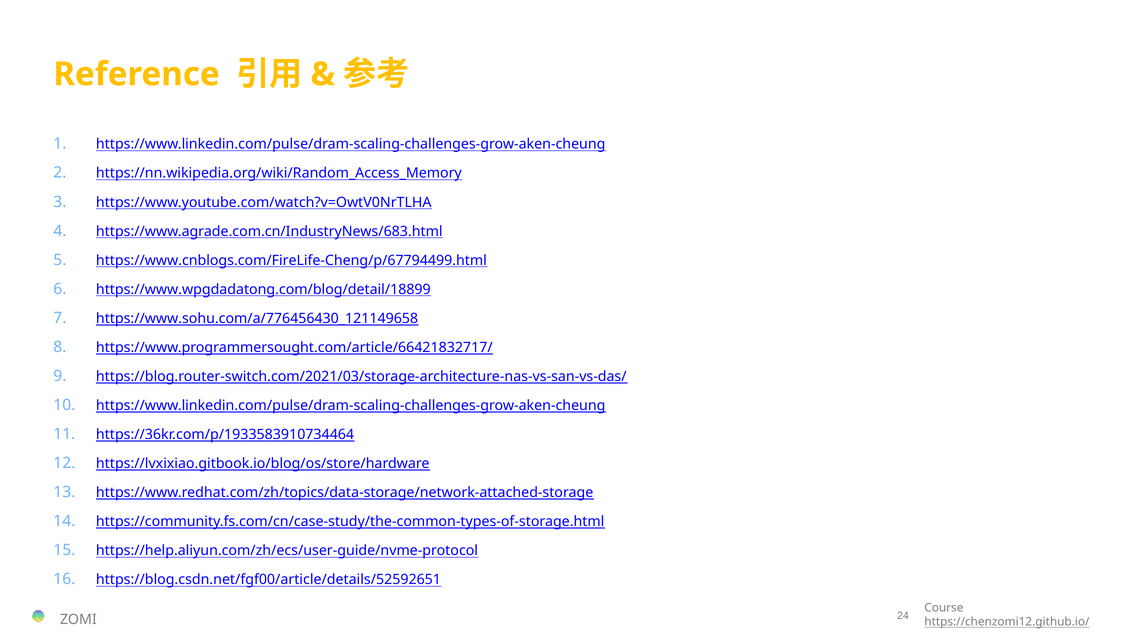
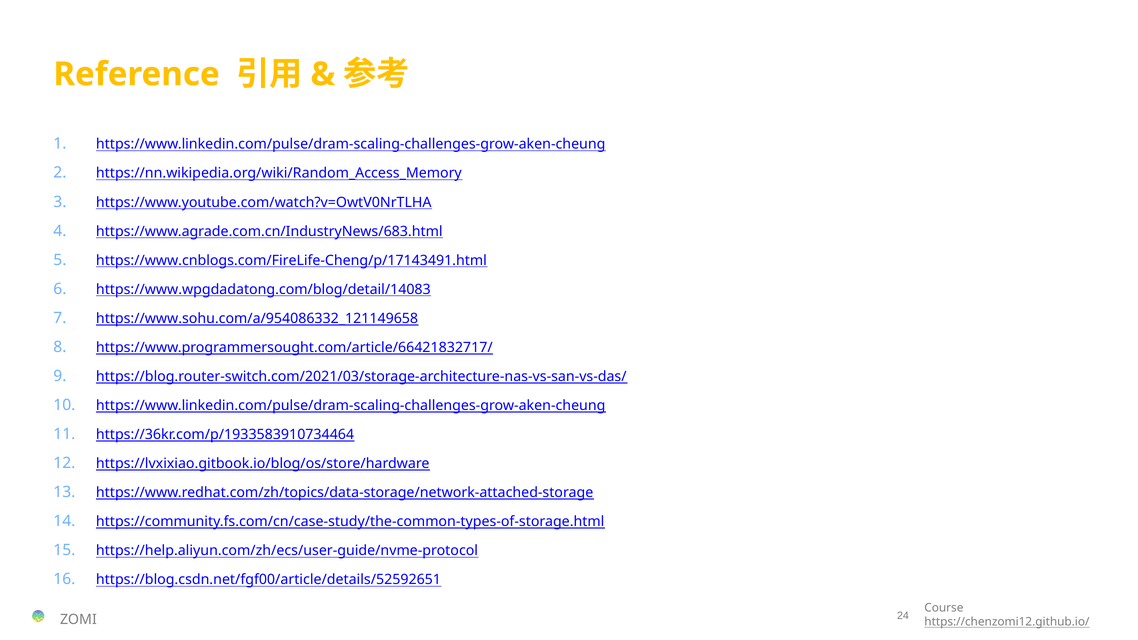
https://www.cnblogs.com/FireLife-Cheng/p/67794499.html: https://www.cnblogs.com/FireLife-Cheng/p/67794499.html -> https://www.cnblogs.com/FireLife-Cheng/p/17143491.html (291, 260)
https://www.wpgdadatong.com/blog/detail/18899: https://www.wpgdadatong.com/blog/detail/18899 -> https://www.wpgdadatong.com/blog/detail/14083 (263, 289)
https://www.sohu.com/a/776456430_121149658: https://www.sohu.com/a/776456430_121149658 -> https://www.sohu.com/a/954086332_121149658 (257, 318)
